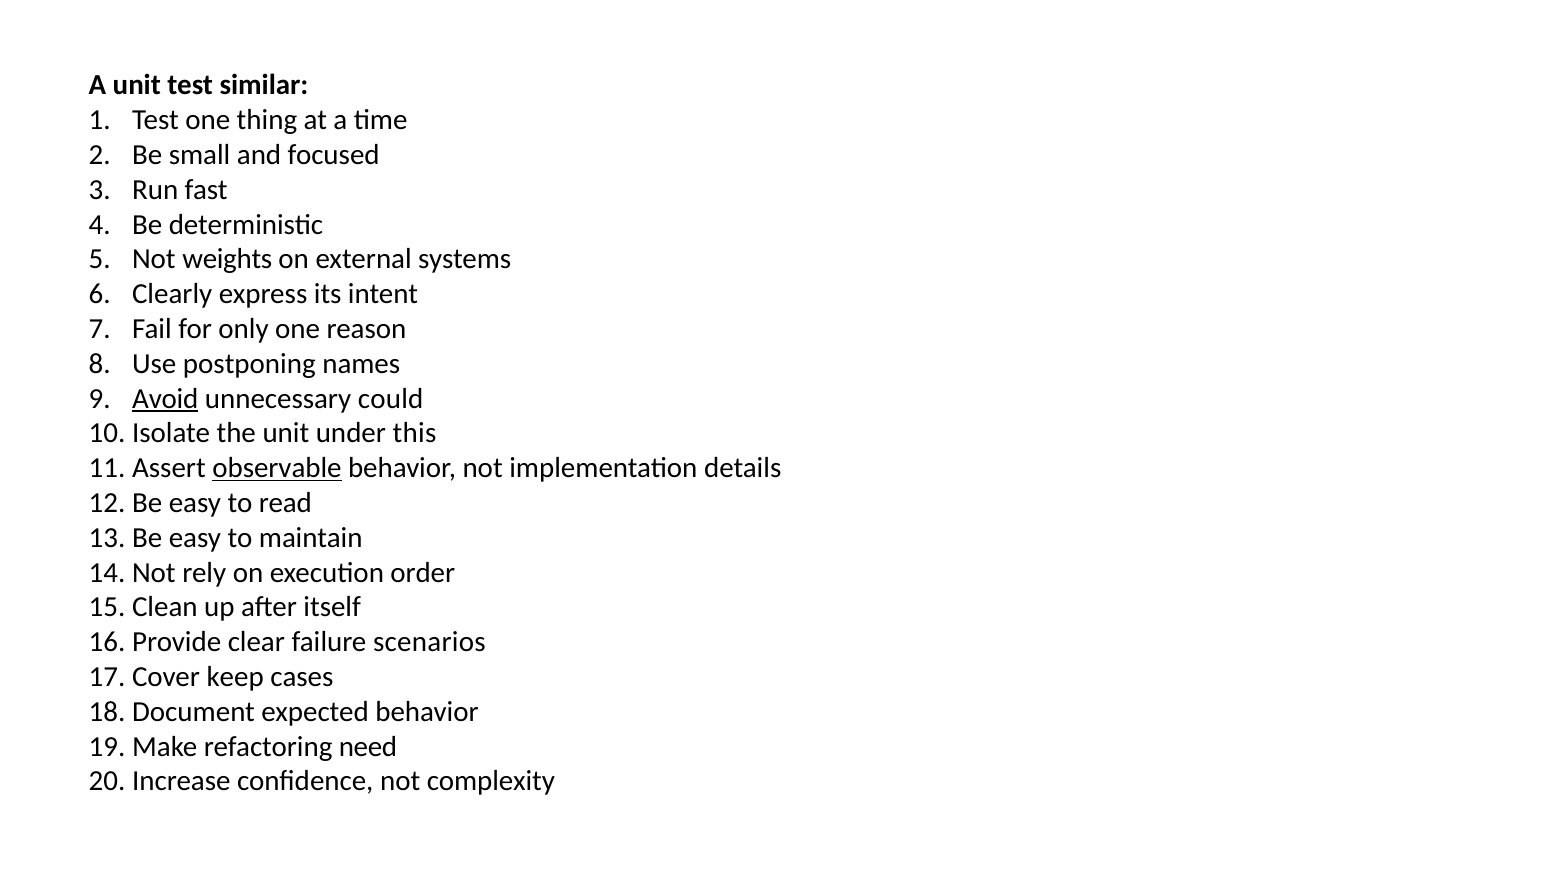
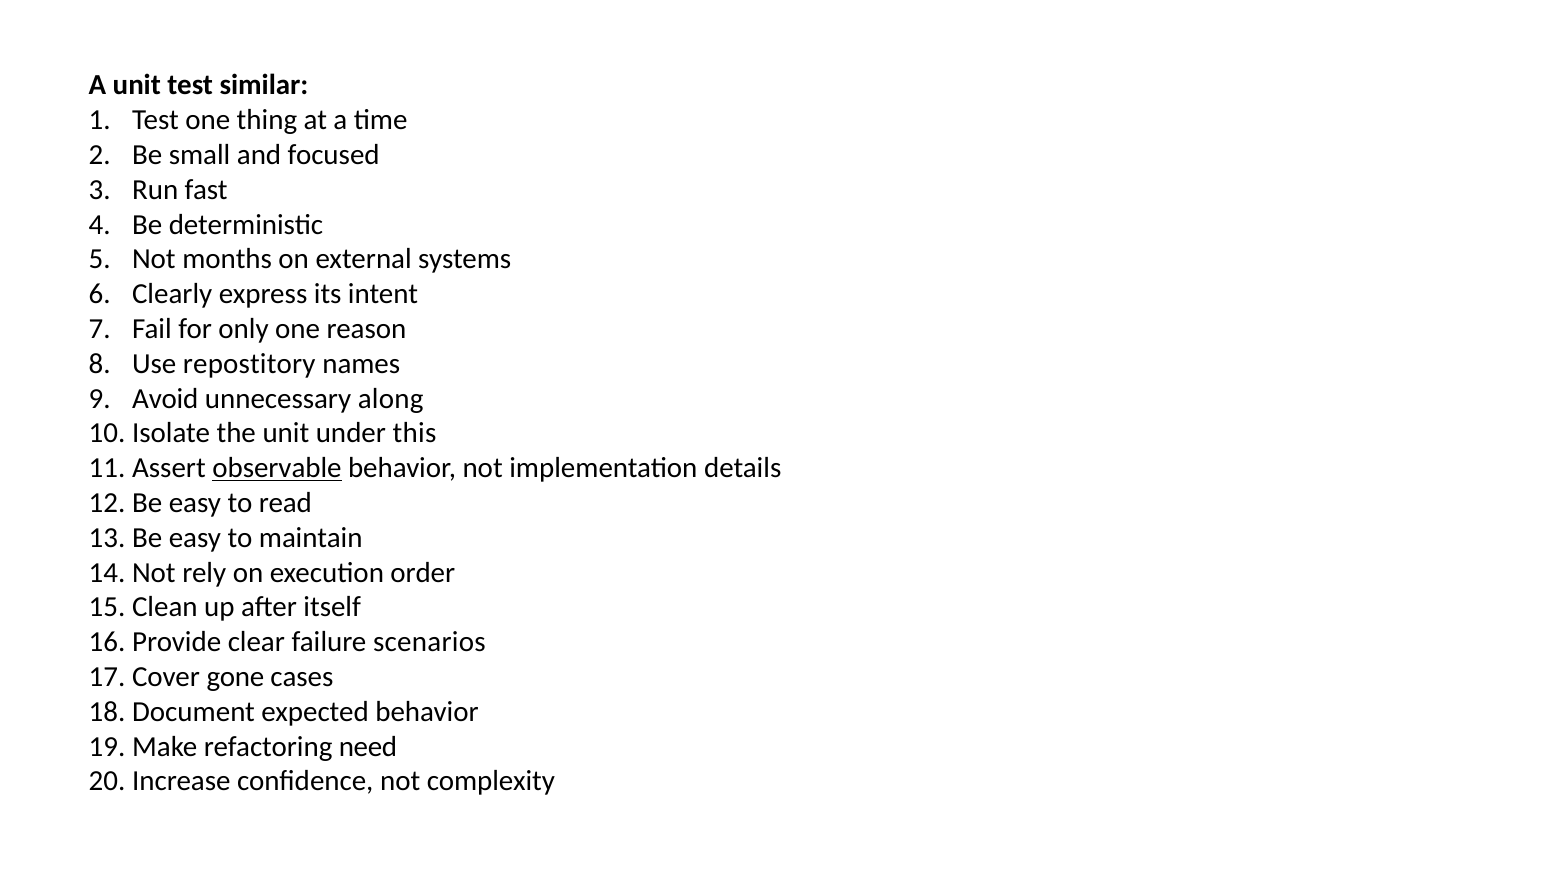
weights: weights -> months (227, 259)
postponing: postponing -> repostitory (249, 364)
Avoid underline: present -> none (165, 398)
could: could -> along (391, 398)
keep: keep -> gone (235, 677)
